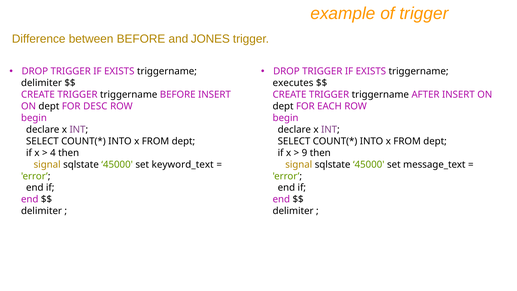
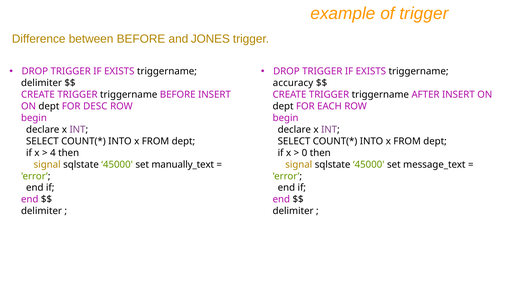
executes: executes -> accuracy (293, 83)
9: 9 -> 0 (304, 153)
keyword_text: keyword_text -> manually_text (183, 164)
